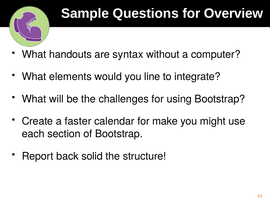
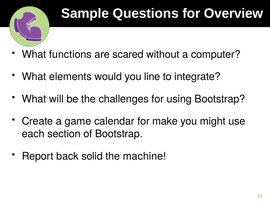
handouts: handouts -> functions (70, 54)
syntax: syntax -> scared (128, 54)
faster: faster -> game (78, 121)
structure: structure -> machine (145, 156)
